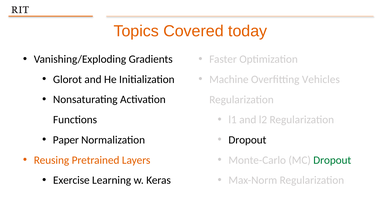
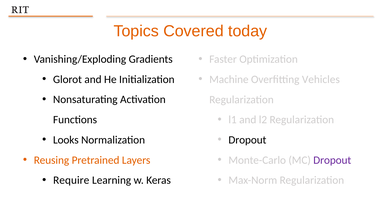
Paper: Paper -> Looks (66, 140)
Dropout colour: green -> purple (332, 160)
Exercise: Exercise -> Require (71, 180)
